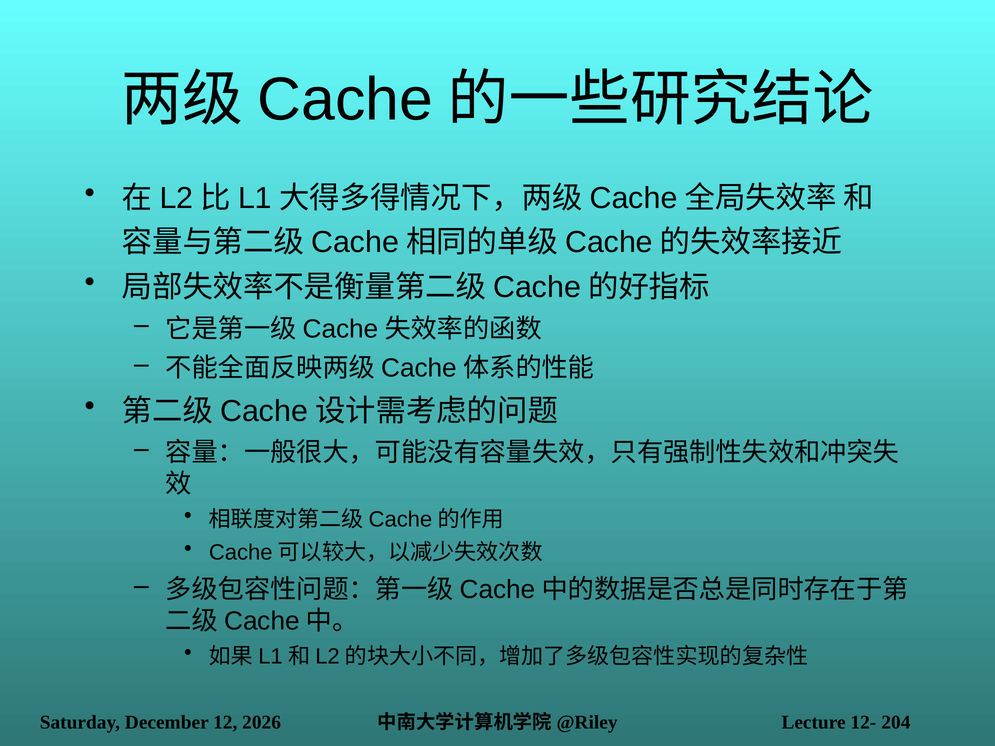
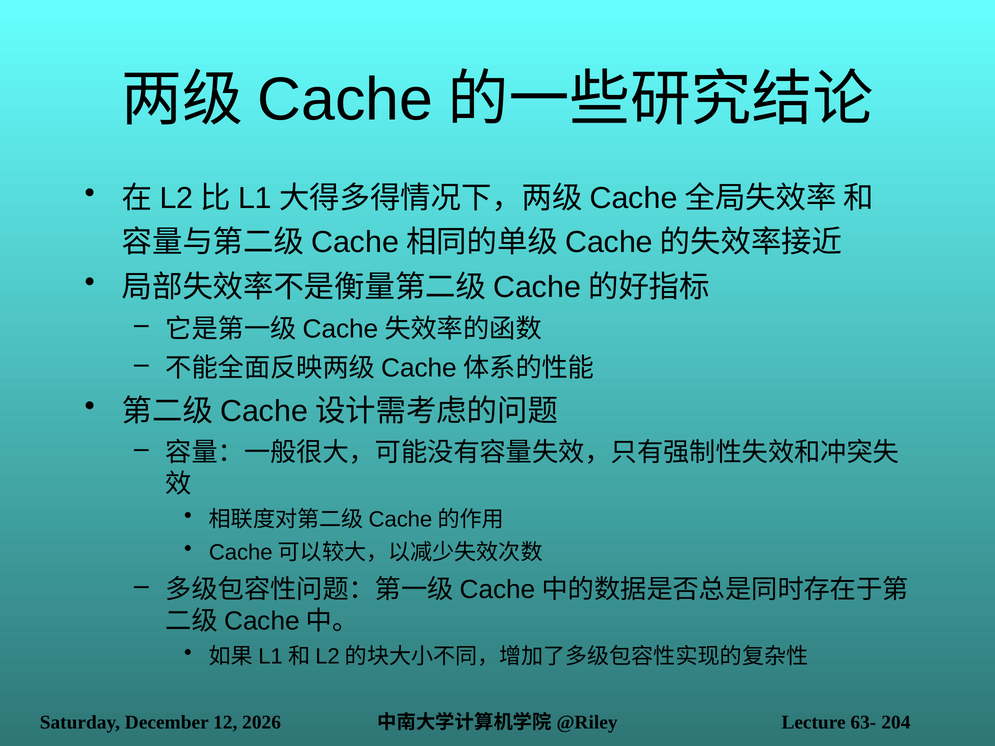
12-: 12- -> 63- (863, 723)
